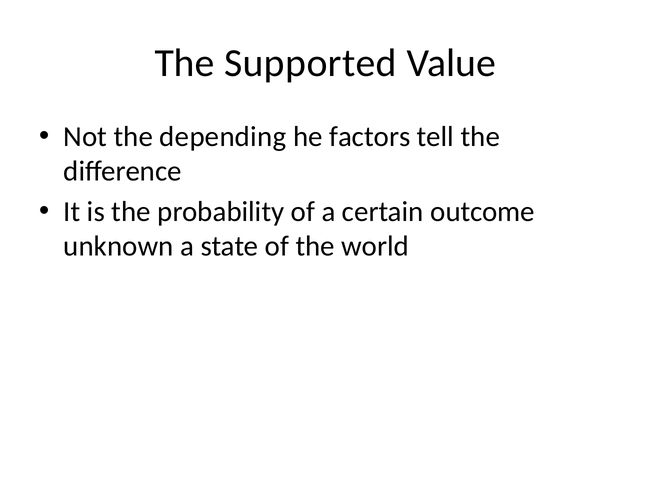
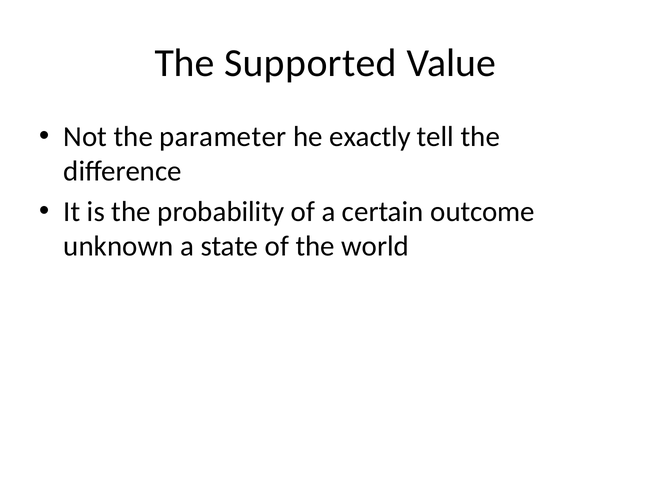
depending: depending -> parameter (223, 137)
factors: factors -> exactly (370, 137)
